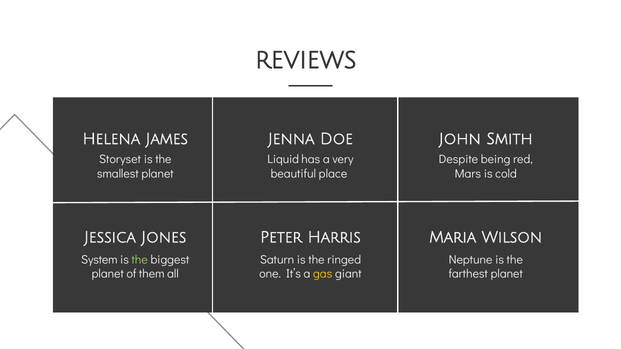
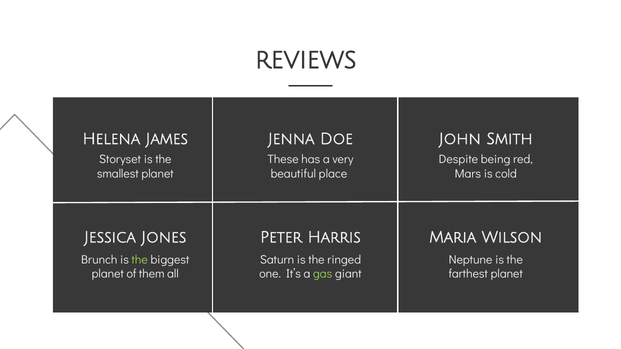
Liquid: Liquid -> These (283, 160)
System: System -> Brunch (99, 260)
gas colour: yellow -> light green (323, 274)
